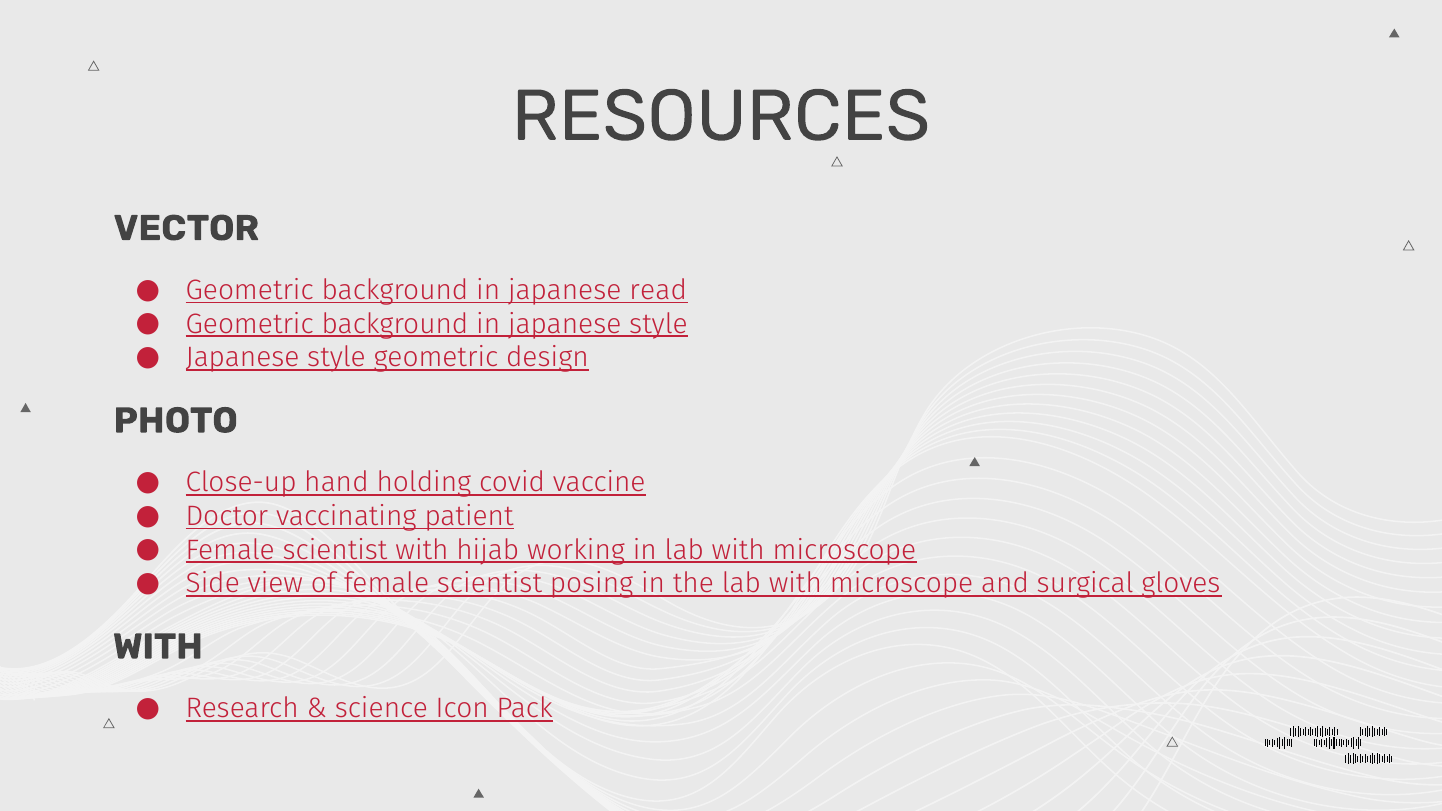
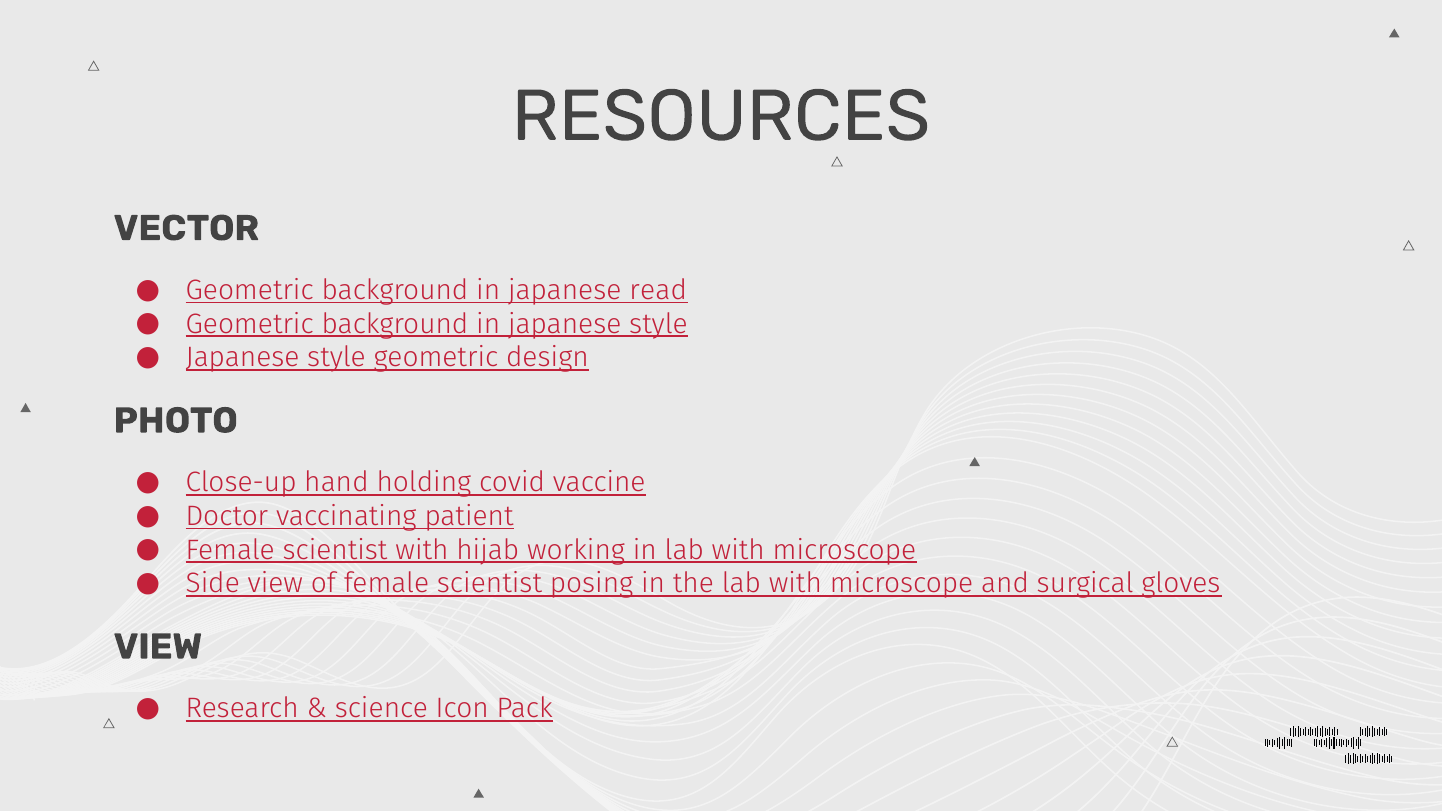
WITH: WITH -> VIEW (158, 647)
